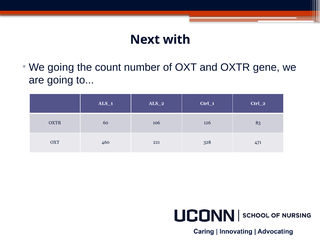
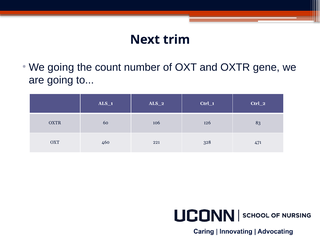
with: with -> trim (177, 40)
